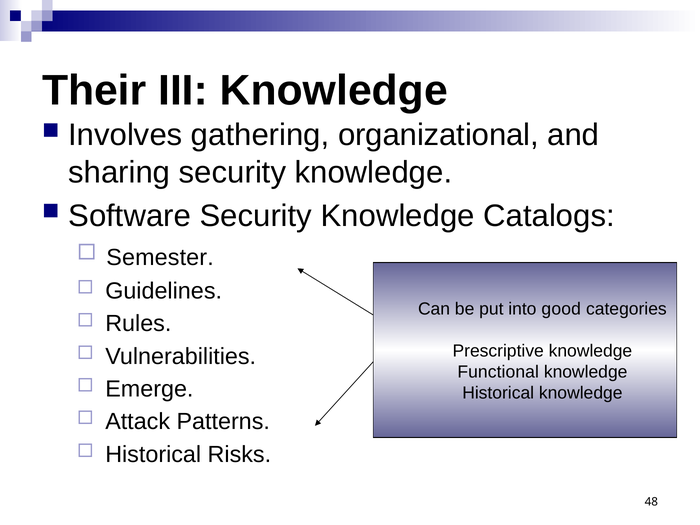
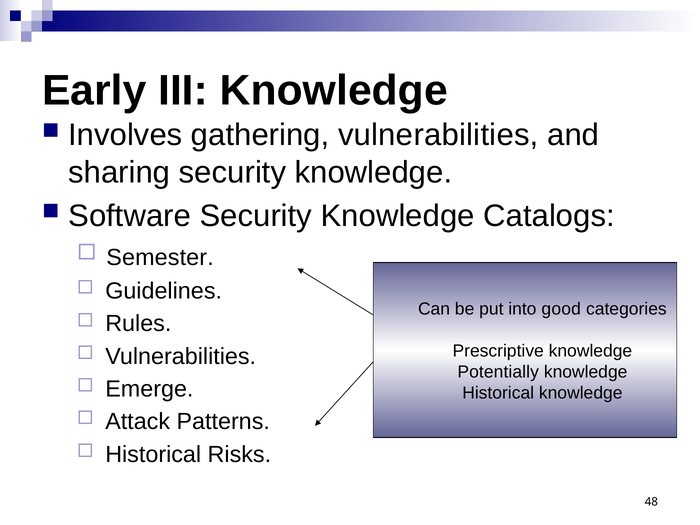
Their: Their -> Early (94, 90)
gathering organizational: organizational -> vulnerabilities (438, 135)
Functional: Functional -> Potentially (498, 372)
